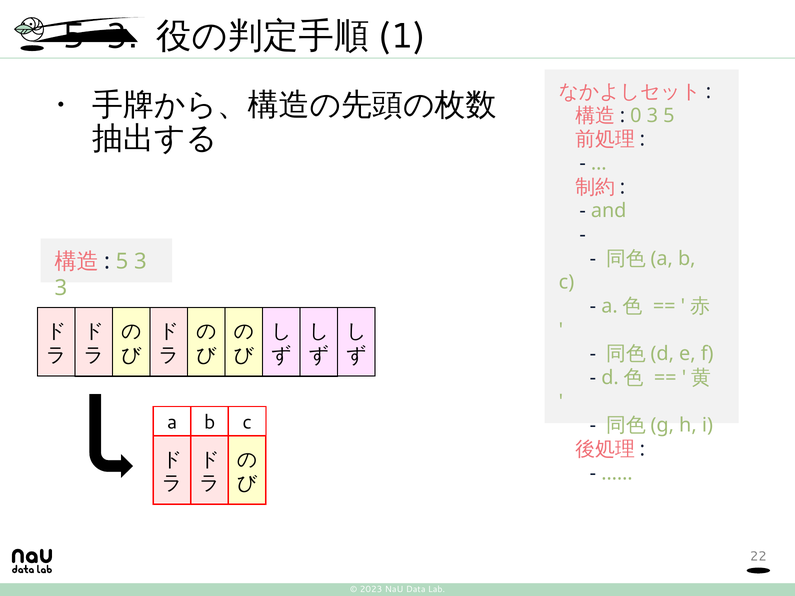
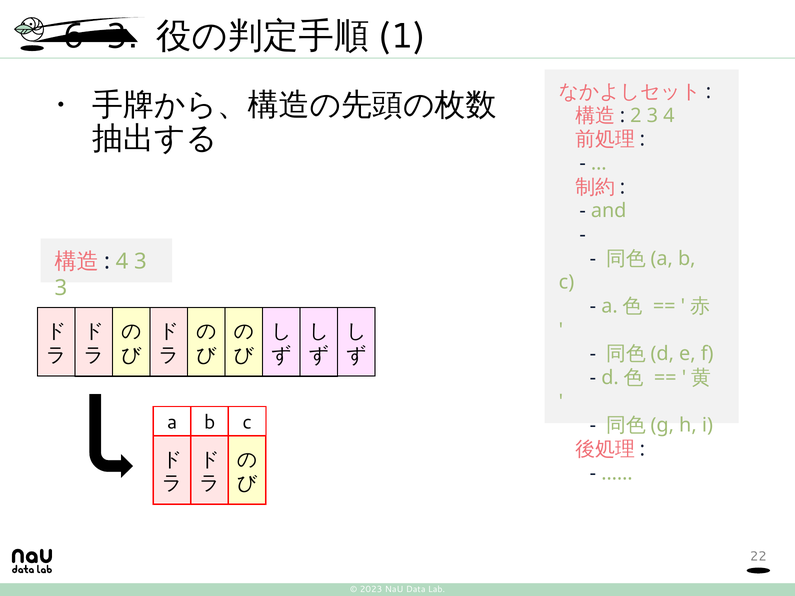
5-3: 5-3 -> 6-3 (100, 36)
0: 0 -> 2 (636, 116)
3 5: 5 -> 4 (669, 116)
5: 5 -> 4 (122, 261)
